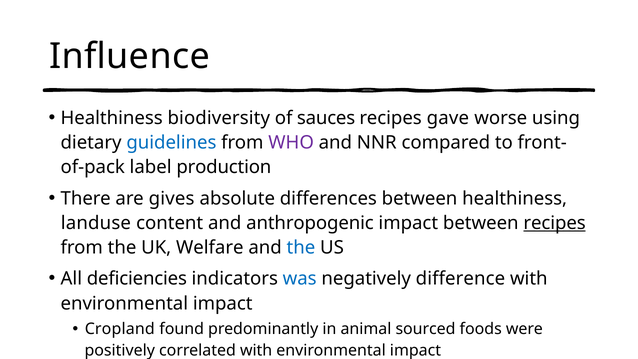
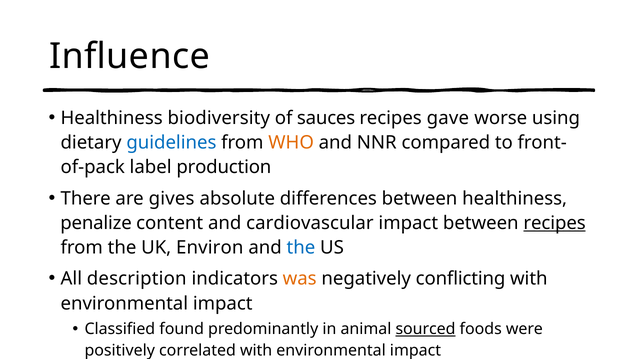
WHO colour: purple -> orange (291, 143)
landuse: landuse -> penalize (96, 223)
anthropogenic: anthropogenic -> cardiovascular (310, 223)
Welfare: Welfare -> Environ (210, 248)
deficiencies: deficiencies -> description (137, 279)
was colour: blue -> orange (300, 279)
difference: difference -> conflicting (461, 279)
Cropland: Cropland -> Classified (120, 329)
sourced underline: none -> present (425, 329)
